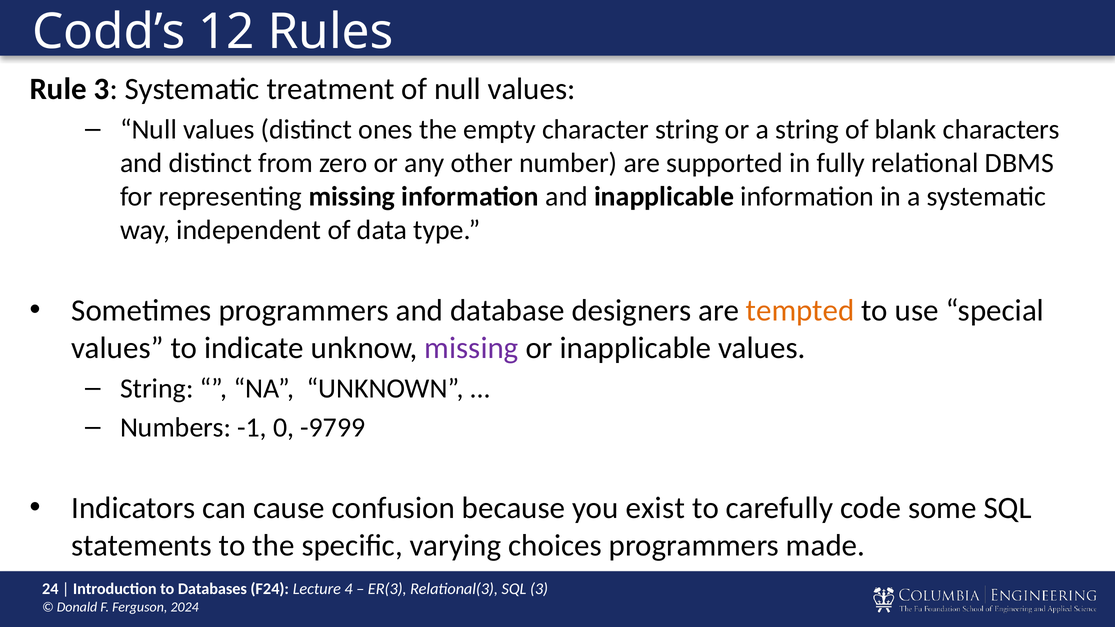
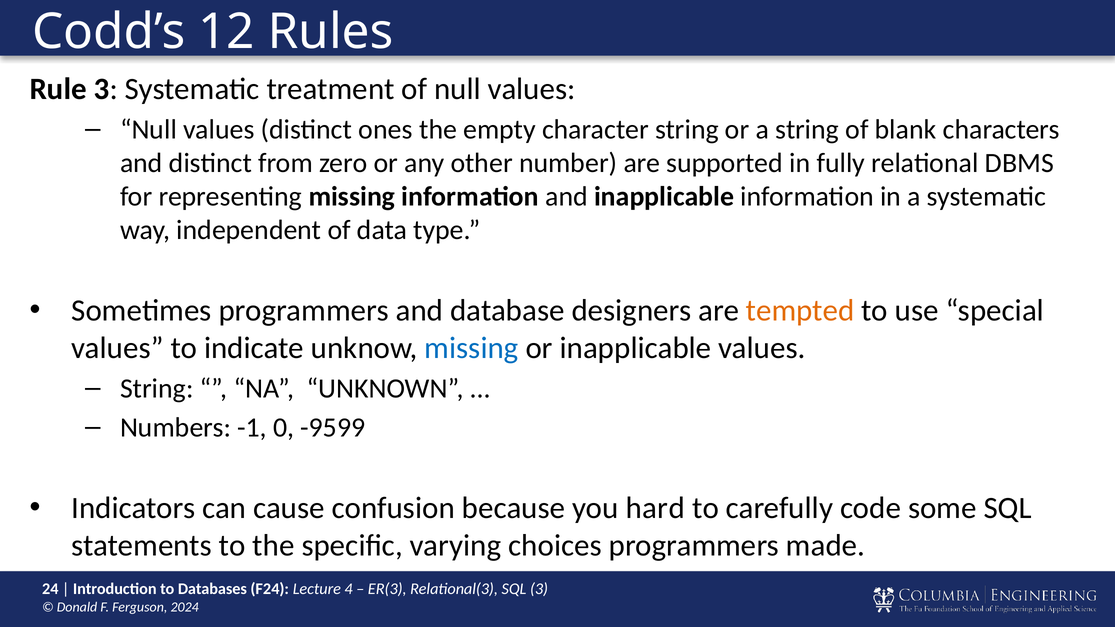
missing colour: purple -> blue (471, 348)
-9799: -9799 -> -9599 (333, 428)
exist: exist -> hard (655, 508)
